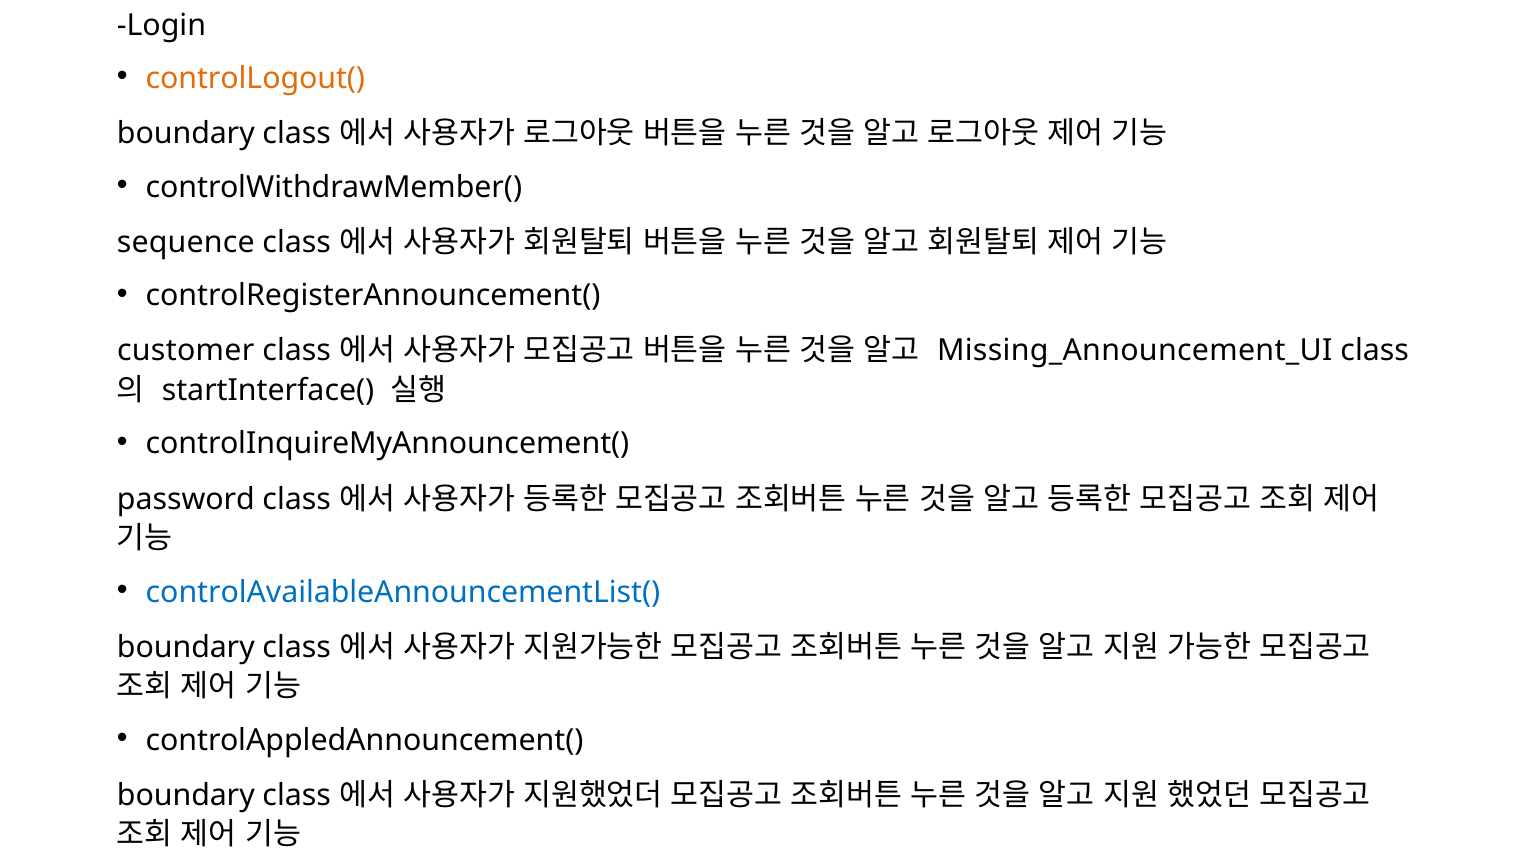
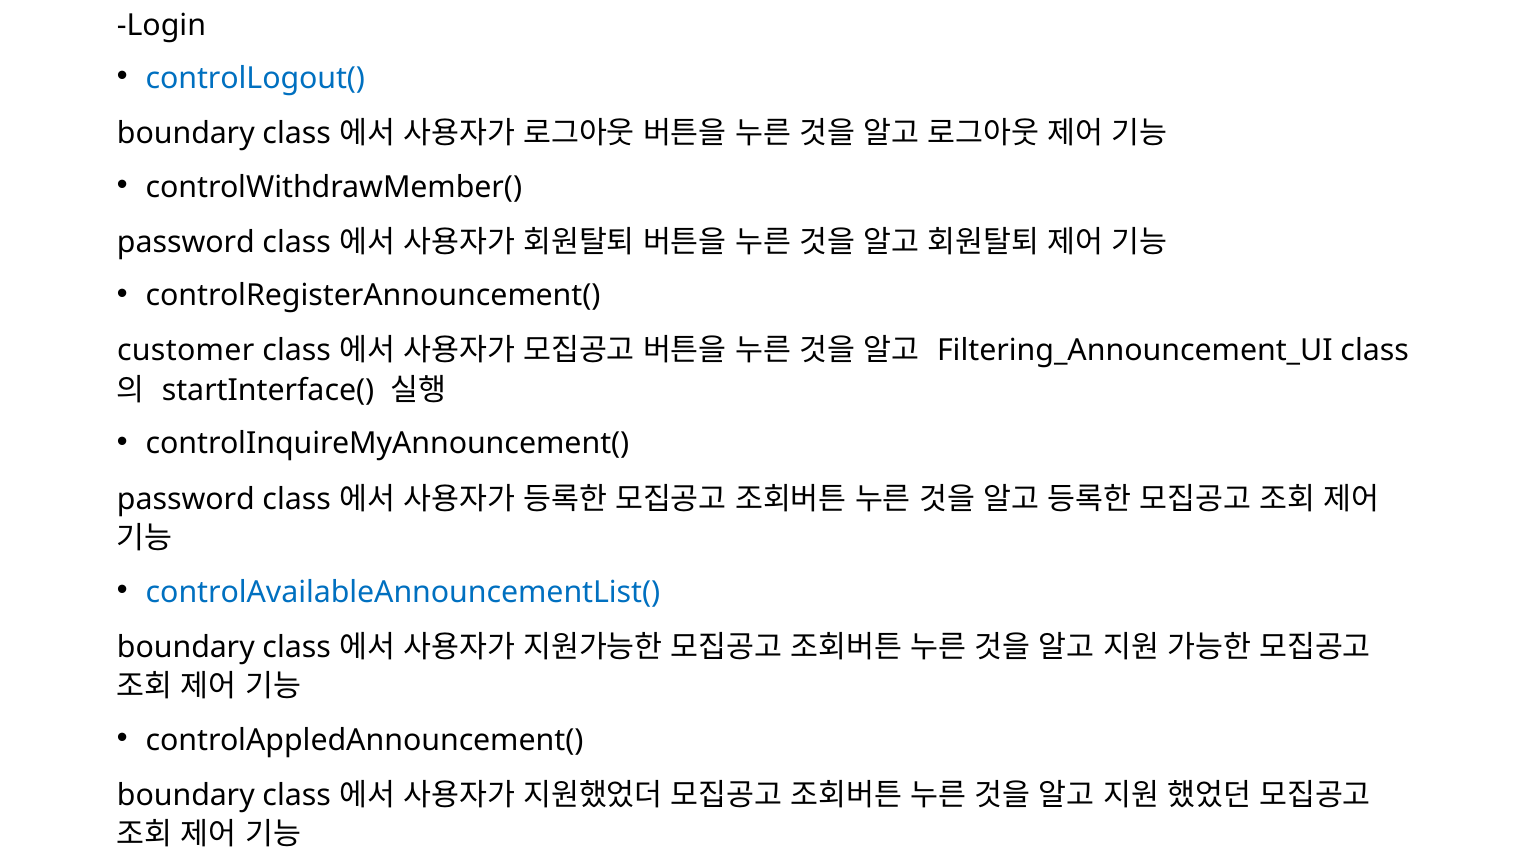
controlLogout( colour: orange -> blue (255, 78)
sequence: sequence -> password (186, 242)
Missing_Announcement_UI: Missing_Announcement_UI -> Filtering_Announcement_UI (1135, 351)
